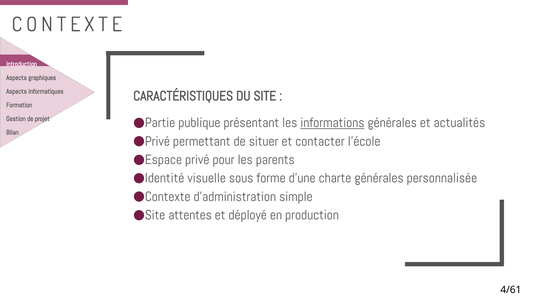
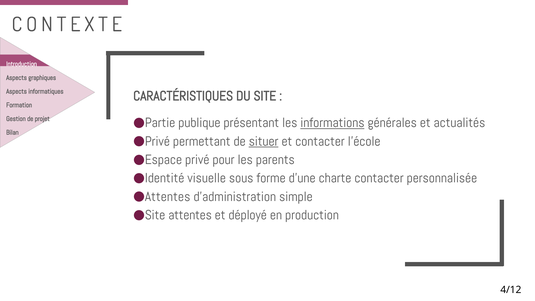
situer underline: none -> present (264, 141)
charte générales: générales -> contacter (379, 178)
Contexte: Contexte -> Attentes (168, 197)
4/61: 4/61 -> 4/12 (511, 290)
